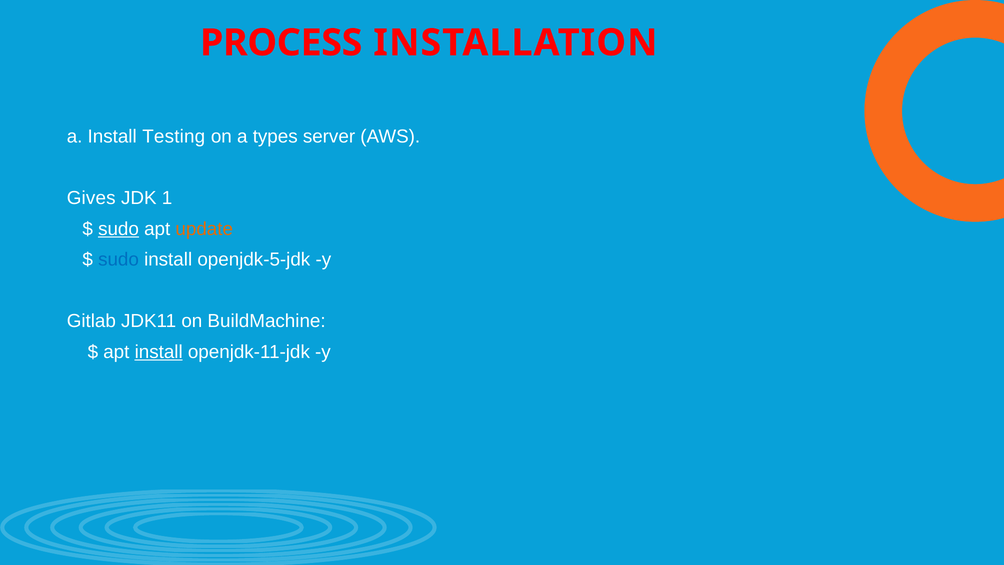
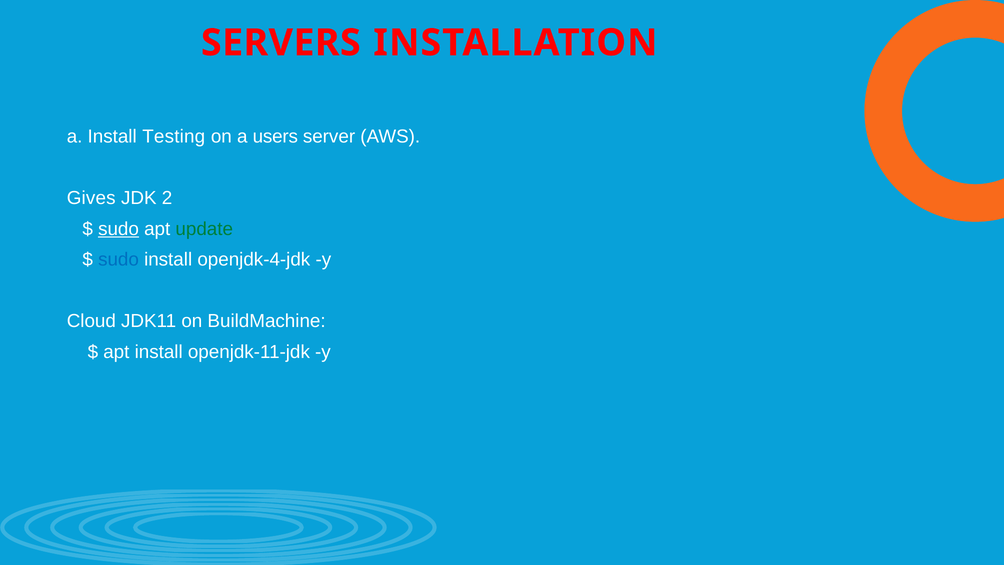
PROCESS: PROCESS -> SERVERS (281, 43)
types: types -> users (275, 136)
1: 1 -> 2 (167, 198)
update colour: orange -> green (204, 229)
openjdk-5-jdk: openjdk-5-jdk -> openjdk-4-jdk (254, 260)
Gitlab: Gitlab -> Cloud (91, 321)
install underline: present -> none (159, 352)
